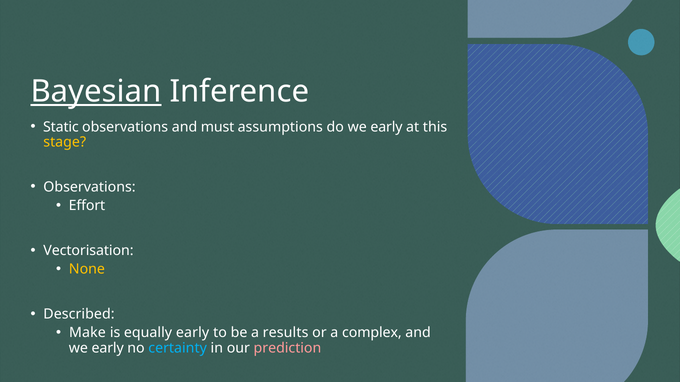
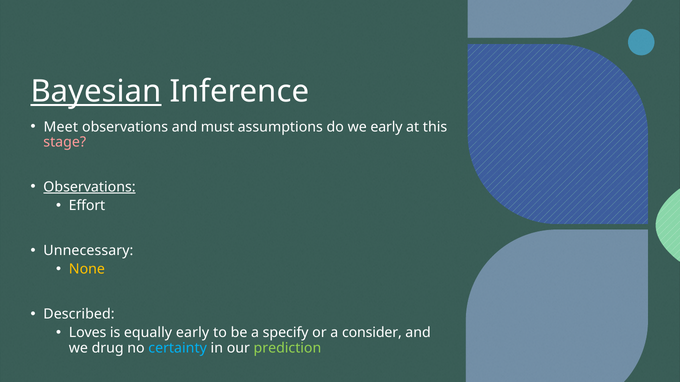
Static: Static -> Meet (61, 127)
stage colour: yellow -> pink (65, 142)
Observations underline: none -> present (90, 187)
Vectorisation: Vectorisation -> Unnecessary (88, 251)
Make: Make -> Loves (88, 333)
results: results -> specify (286, 333)
complex: complex -> consider (372, 333)
early: early -> drug (108, 348)
prediction colour: pink -> light green (287, 348)
